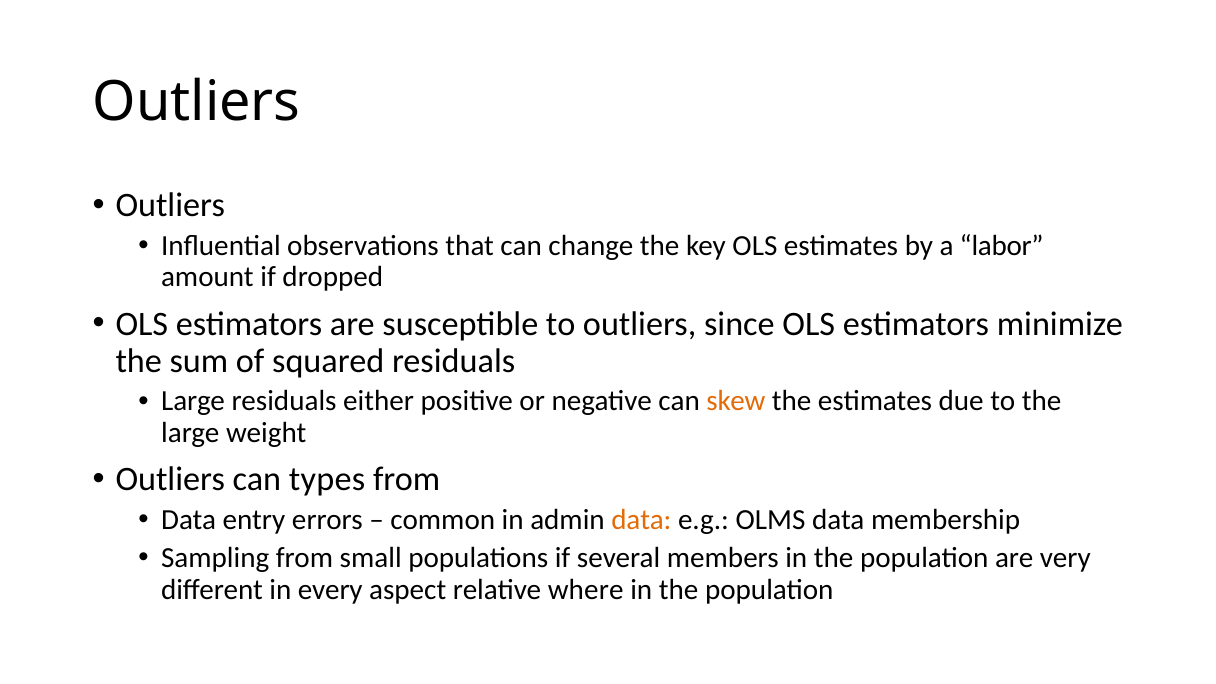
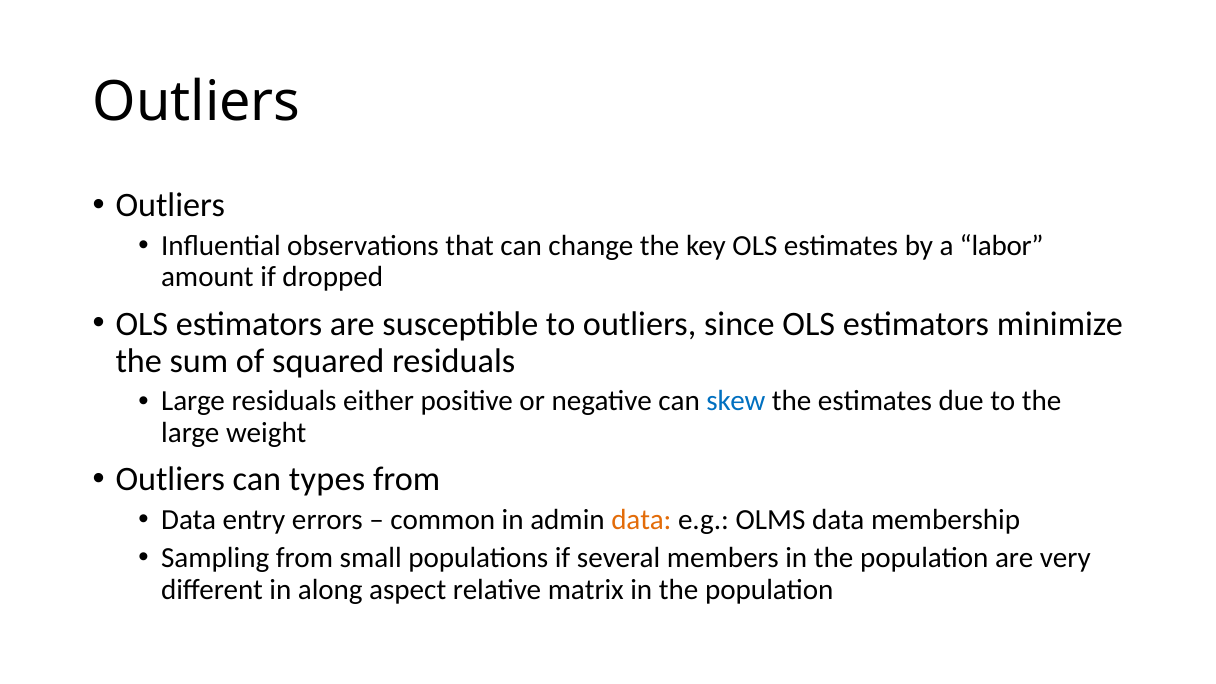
skew colour: orange -> blue (736, 401)
every: every -> along (330, 589)
where: where -> matrix (586, 589)
